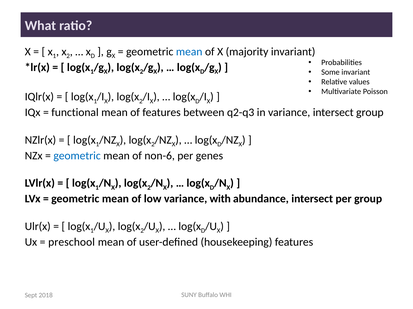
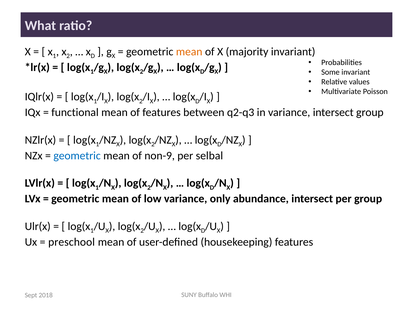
mean colour: blue -> orange (189, 52)
non-6: non-6 -> non-9 (160, 156)
genes: genes -> selbal (209, 156)
with: with -> only (220, 199)
